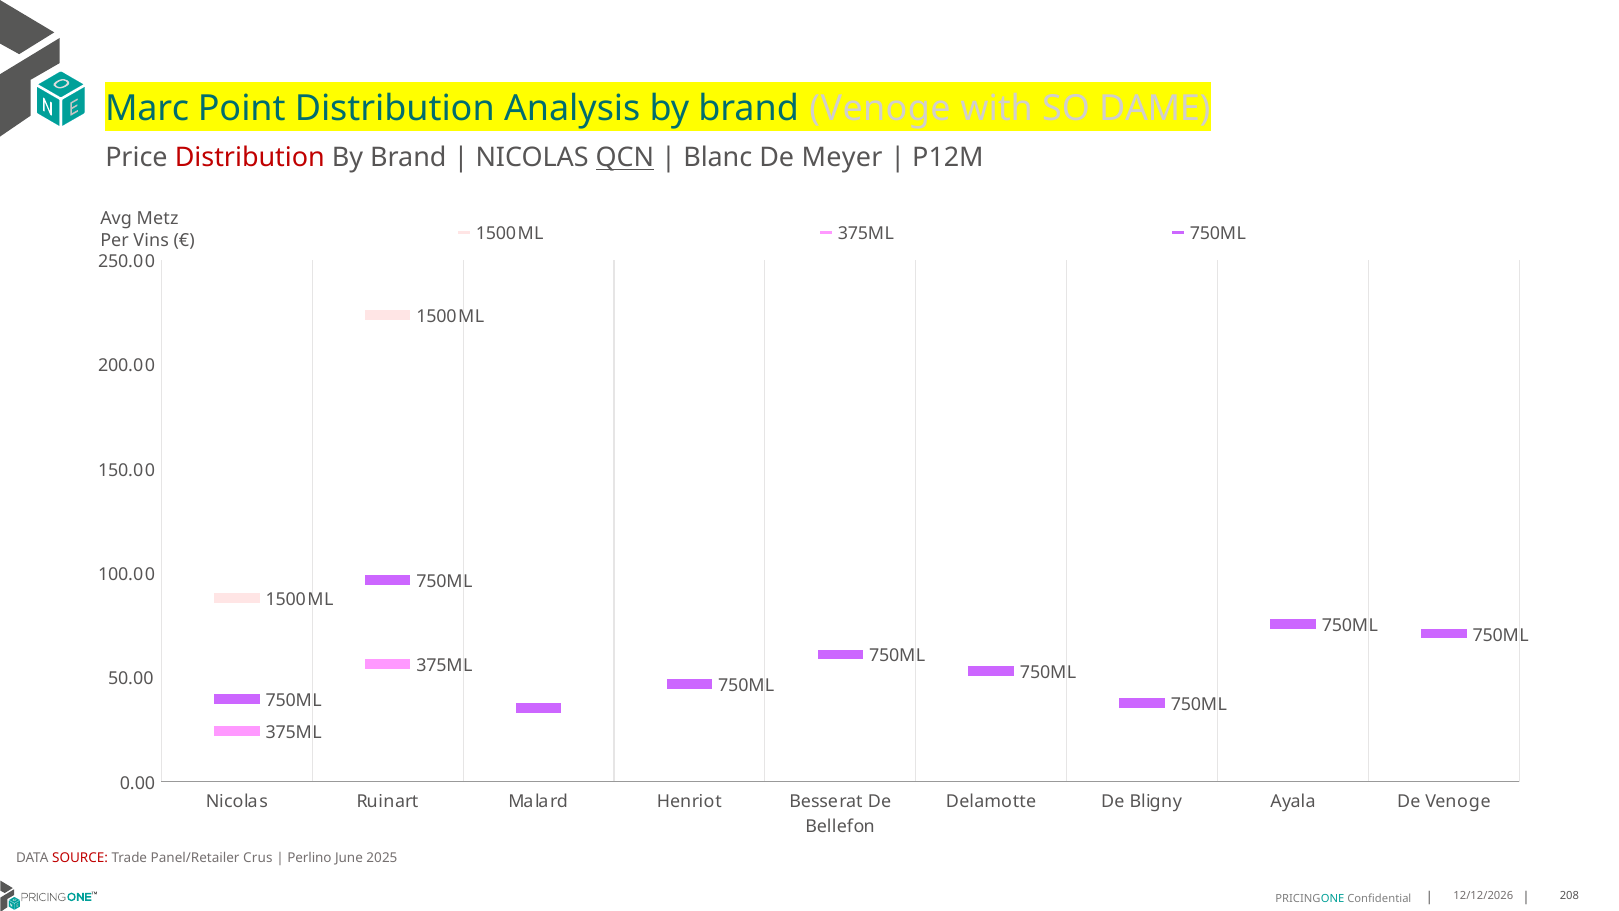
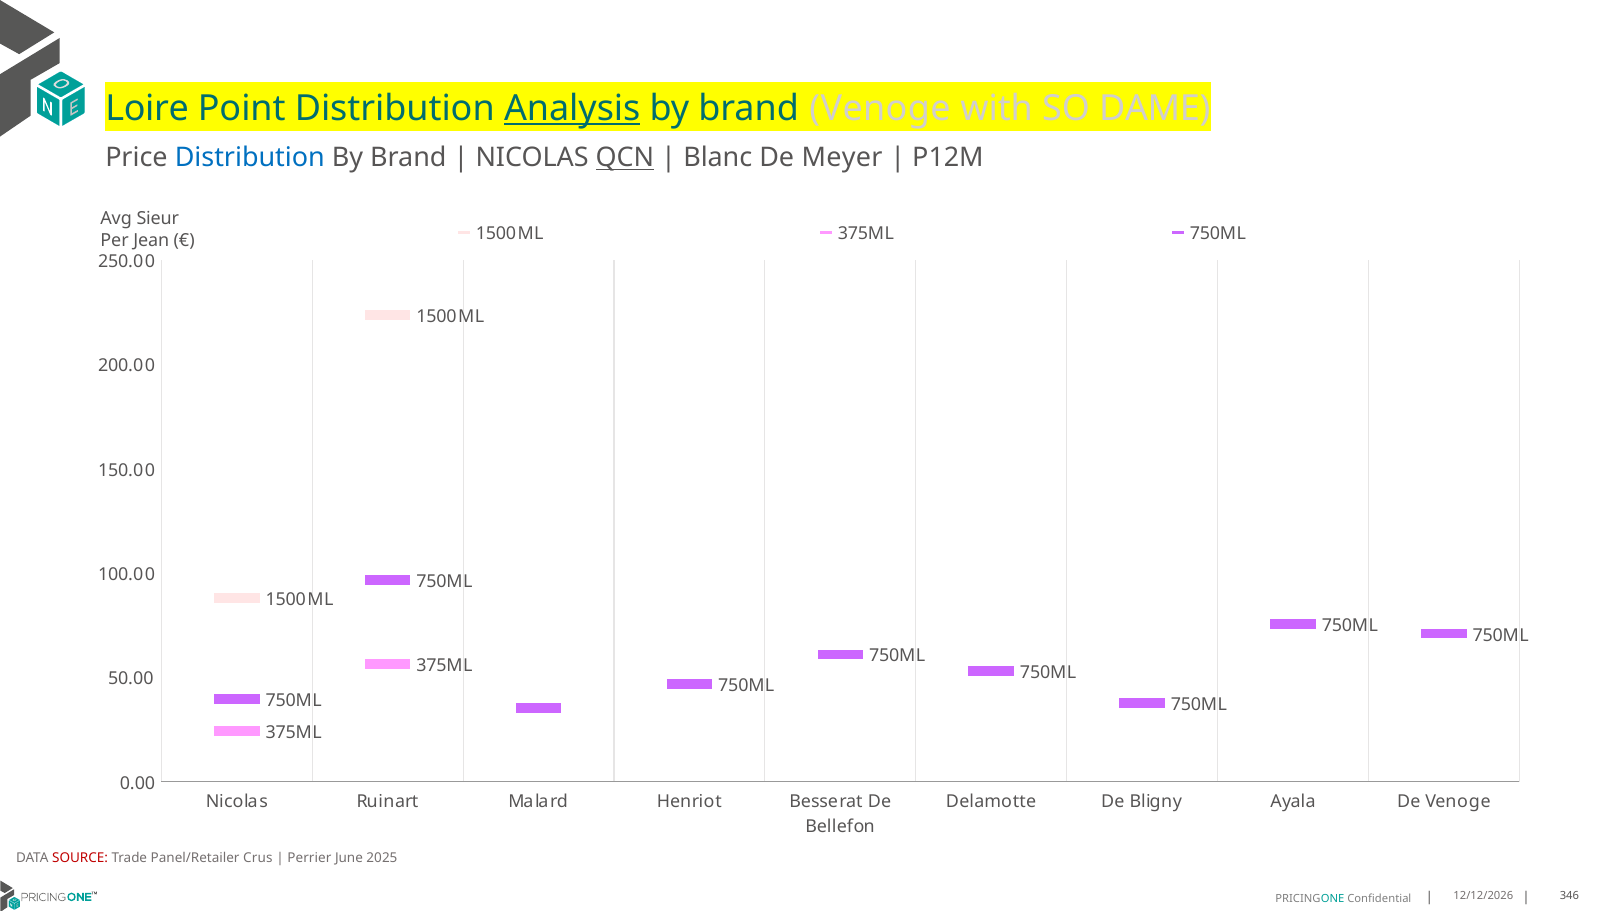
Marc: Marc -> Loire (147, 109)
Analysis underline: none -> present (572, 109)
Distribution colour: red -> blue (250, 158)
Metz: Metz -> Sieur (158, 219)
Vins: Vins -> Jean (151, 240)
Perlino: Perlino -> Perrier (309, 858)
208: 208 -> 346 (1569, 895)
